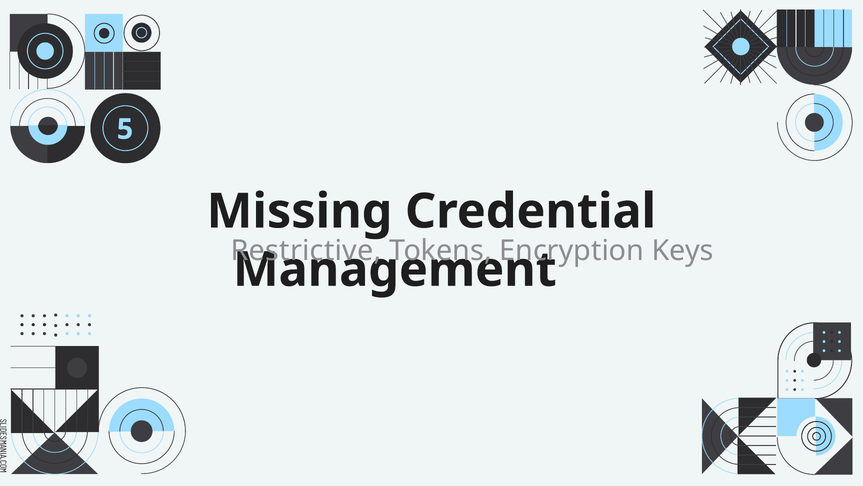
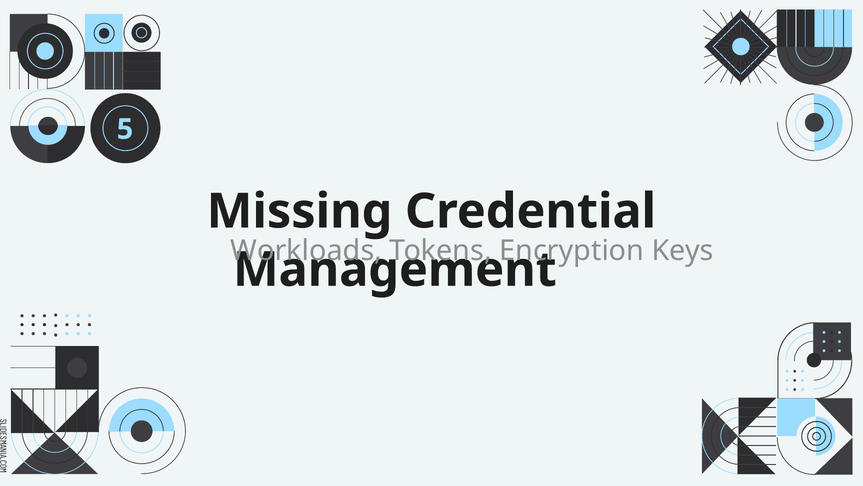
Restrictive: Restrictive -> Workloads (306, 251)
